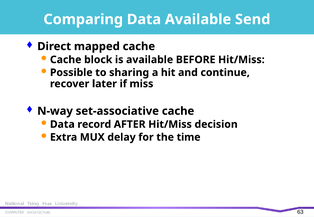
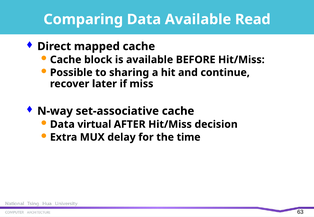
Send: Send -> Read (253, 19)
record: record -> virtual (94, 125)
